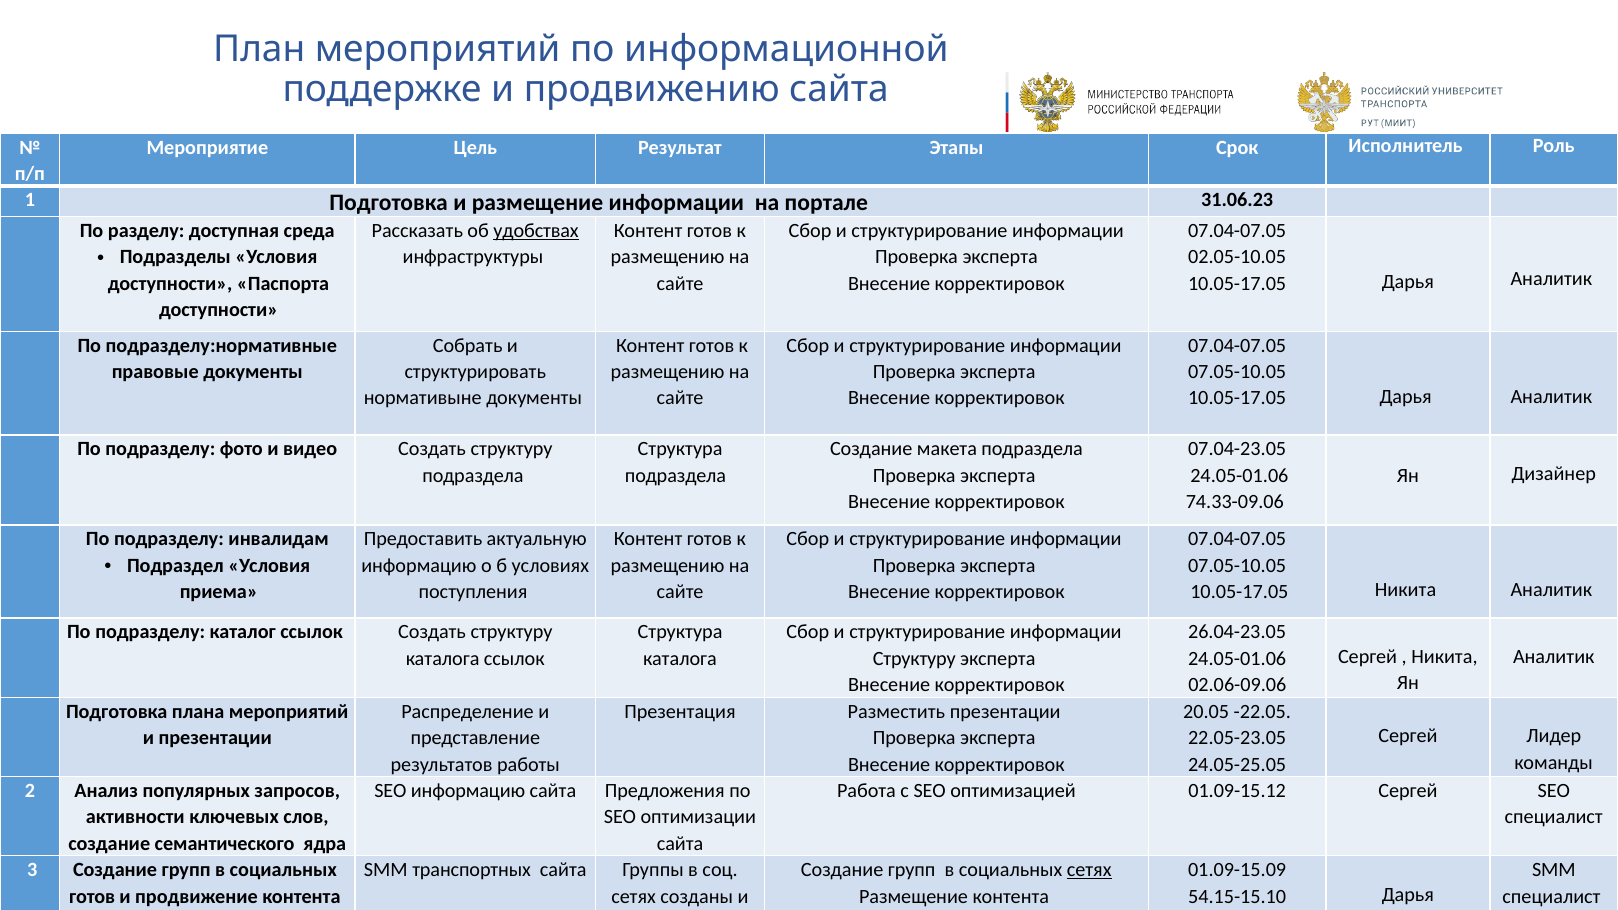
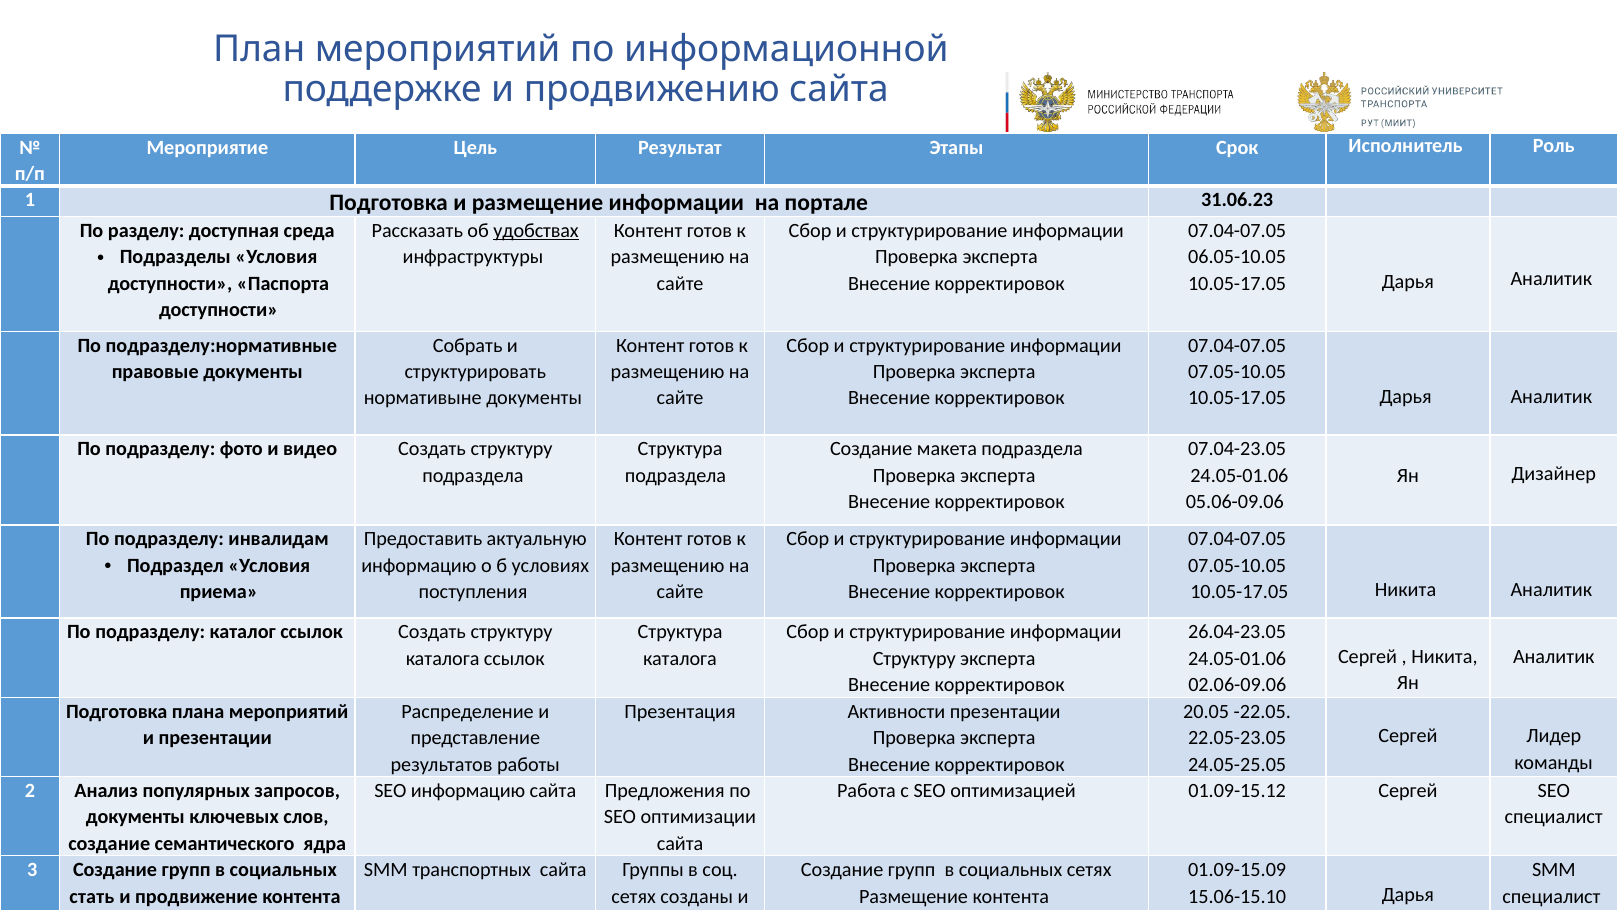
02.05-10.05: 02.05-10.05 -> 06.05-10.05 (1237, 257)
74.33-09.06: 74.33-09.06 -> 05.06-09.06 (1235, 502)
Разместить: Разместить -> Активности (896, 712)
активности: активности -> документы (135, 817)
сетях underline: present -> none (1089, 870)
готов: готов -> стать (92, 896)
54.15-15.10: 54.15-15.10 -> 15.06-15.10 (1237, 896)
